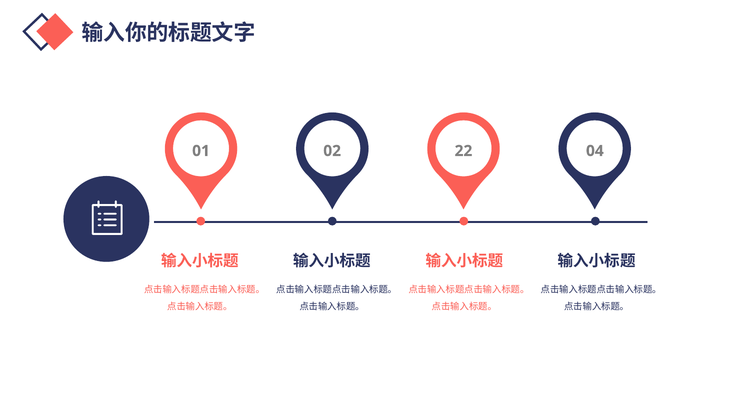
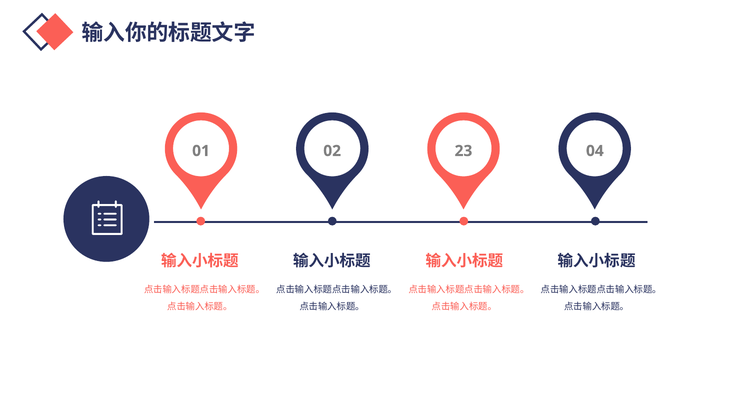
22: 22 -> 23 (464, 151)
